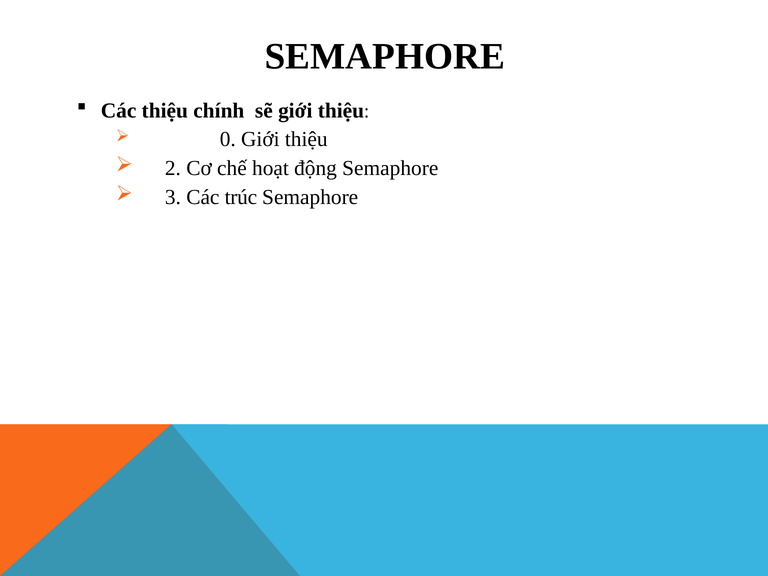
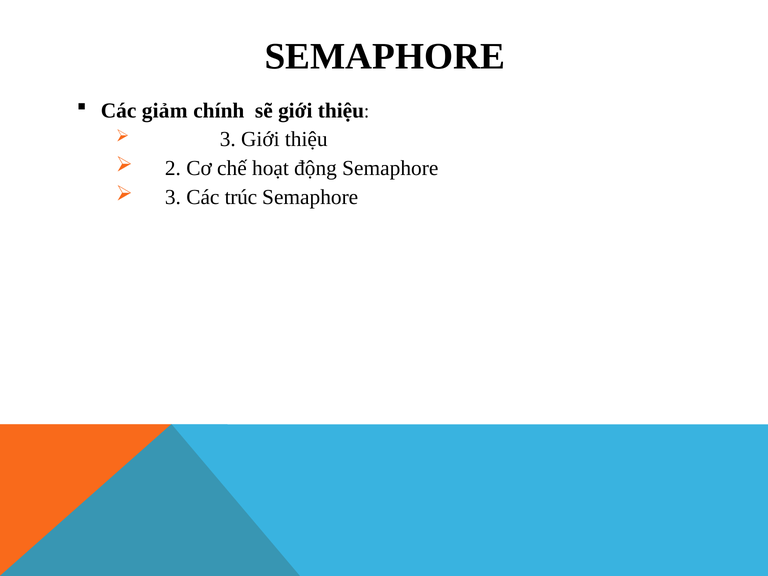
Các thiệu: thiệu -> giảm (165, 111)
0: 0 -> 3 (228, 139)
